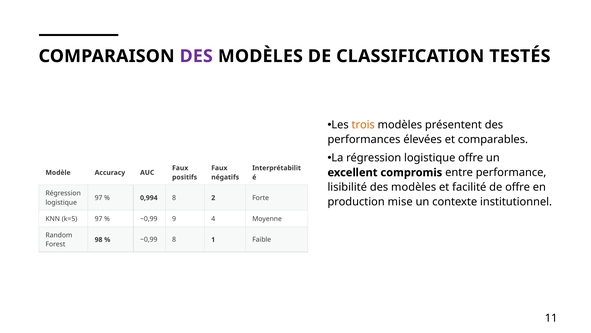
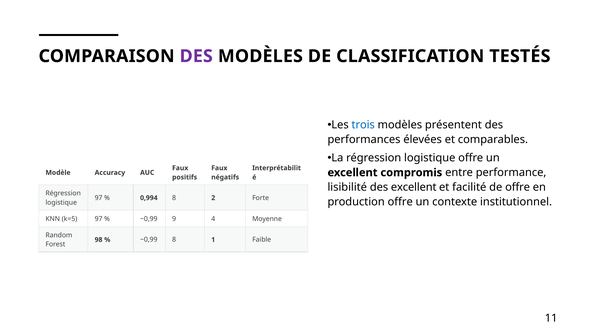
trois colour: orange -> blue (363, 125)
lisibilité des modèles: modèles -> excellent (414, 187)
production mise: mise -> offre (400, 202)
